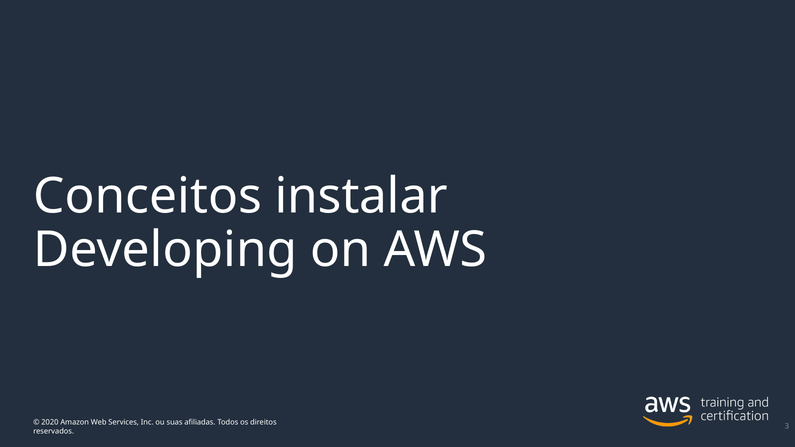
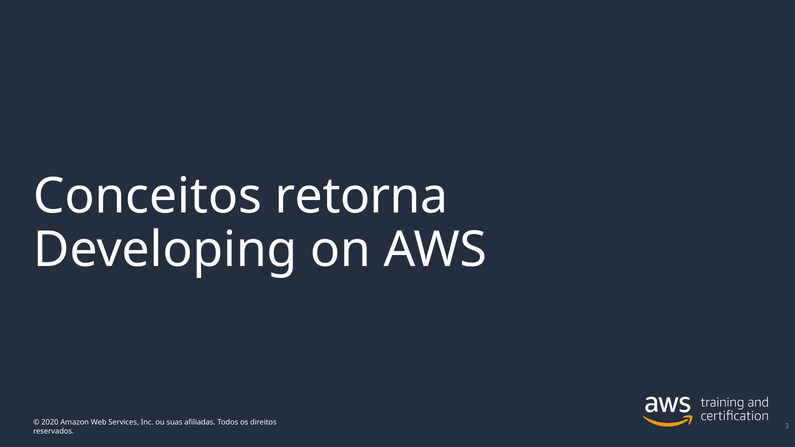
instalar: instalar -> retorna (361, 196)
